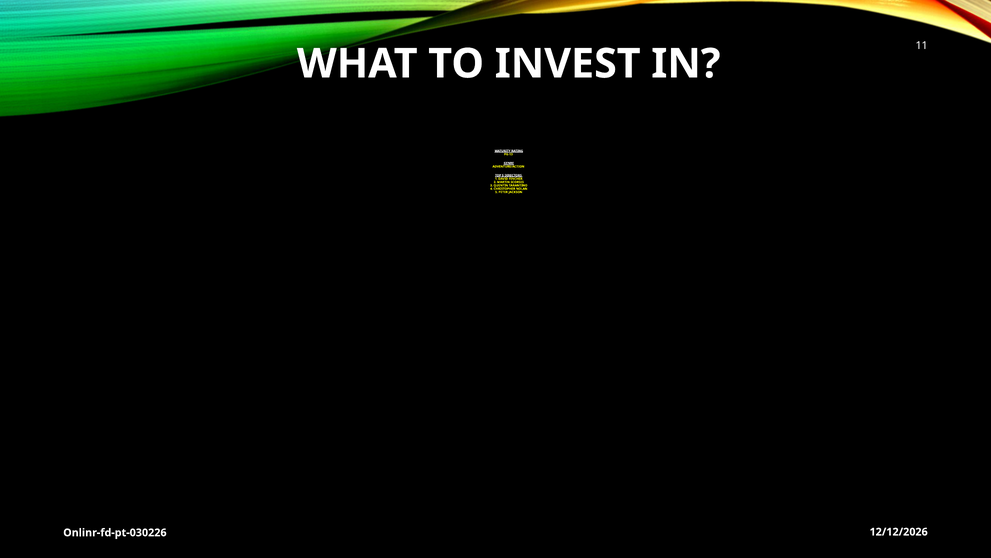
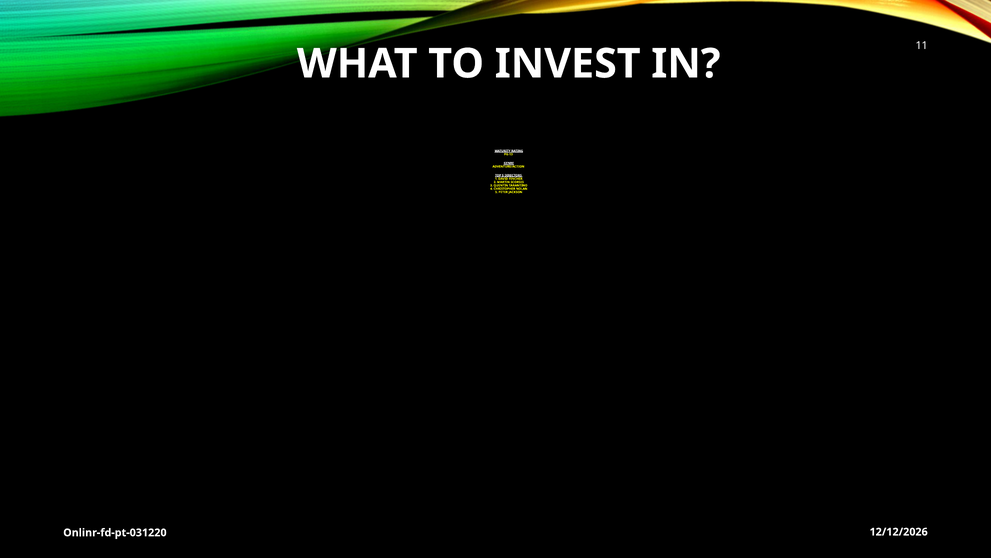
Onlinr-fd-pt-030226: Onlinr-fd-pt-030226 -> Onlinr-fd-pt-031220 (115, 532)
